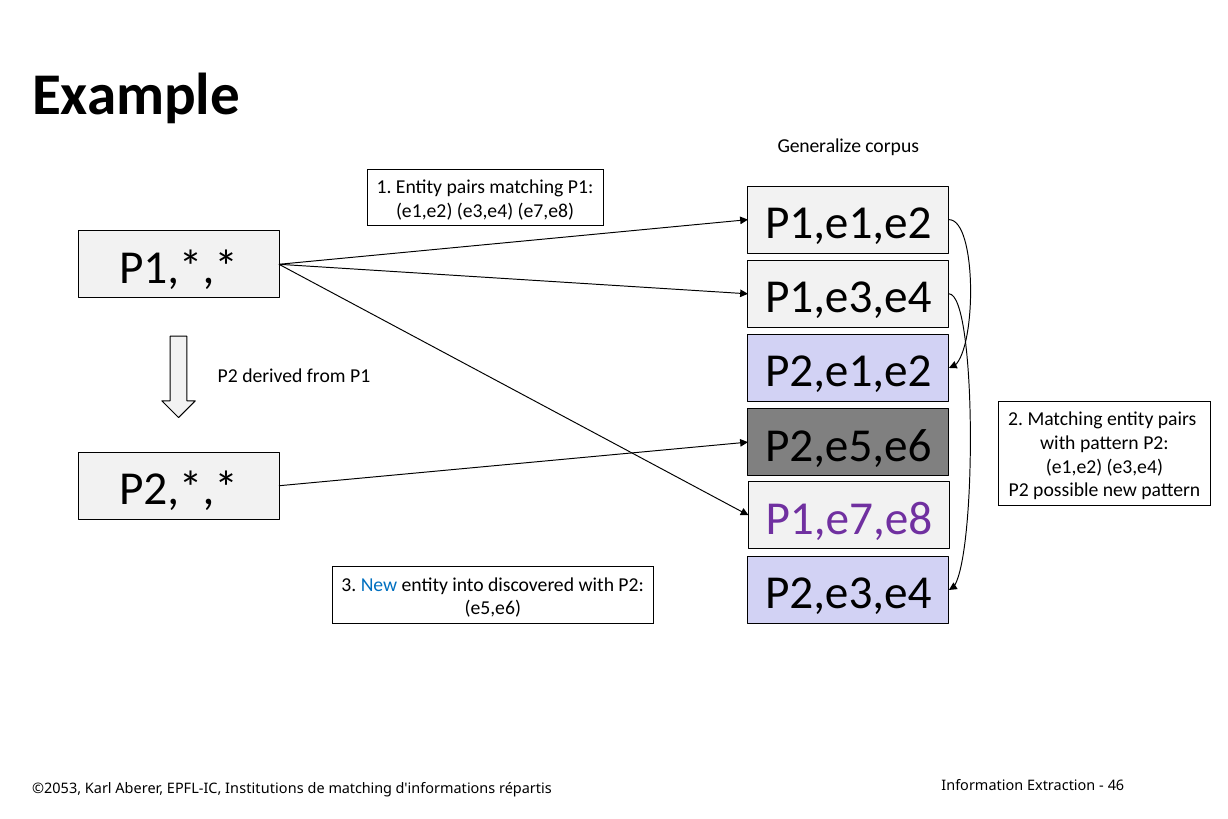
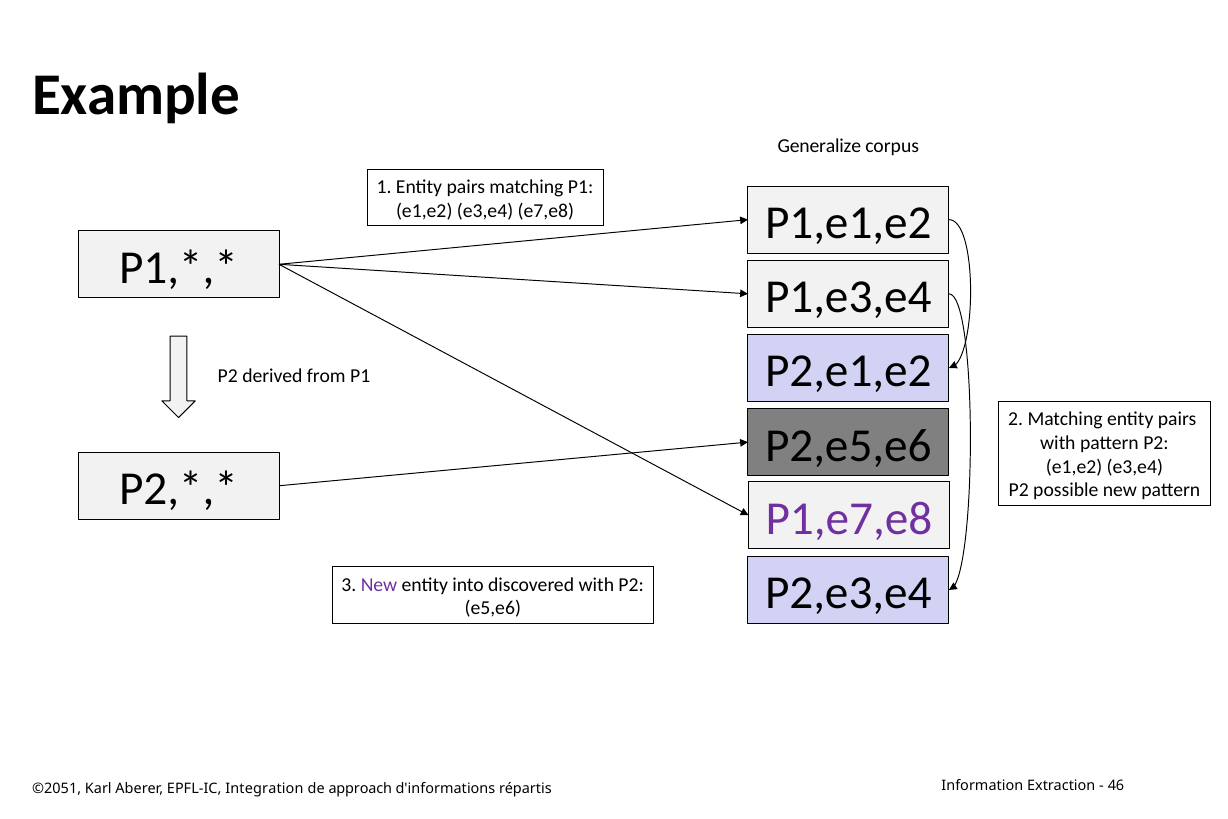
New colour: blue -> purple (379, 584)
©2053: ©2053 -> ©2051 (57, 789)
Institutions: Institutions -> Integration (264, 789)
de matching: matching -> approach (360, 789)
